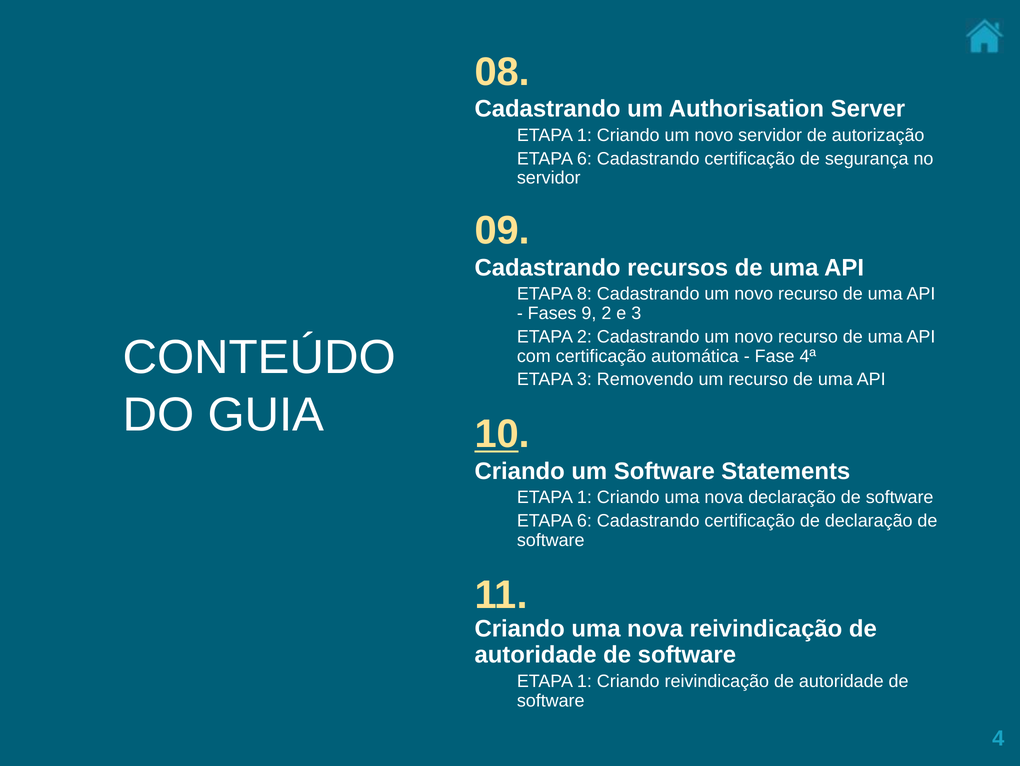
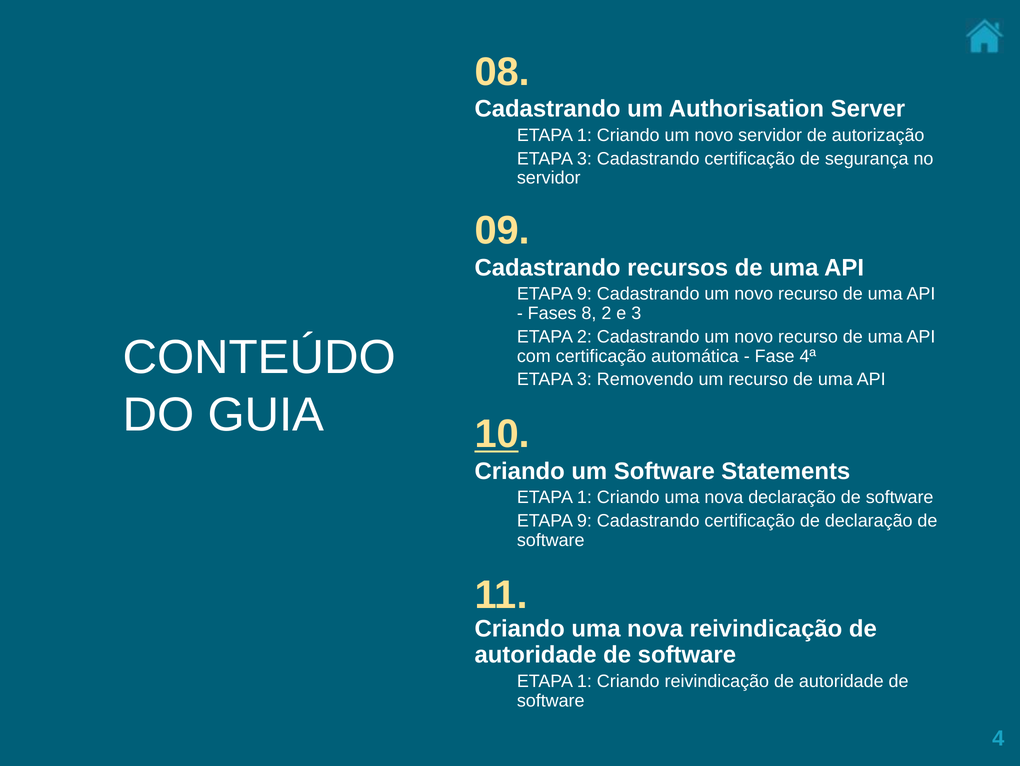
6: 6 -> 3 (584, 159)
8: 8 -> 9 (584, 294)
9: 9 -> 8 (589, 313)
6: 6 -> 9 (584, 520)
